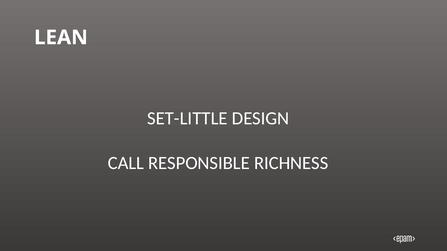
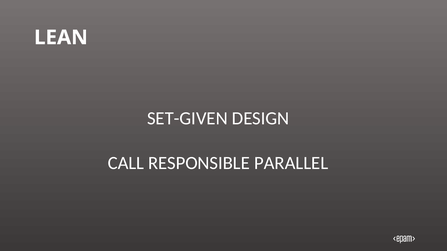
SET-LITTLE: SET-LITTLE -> SET-GIVEN (187, 119)
RICHNESS: RICHNESS -> PARALLEL (291, 163)
